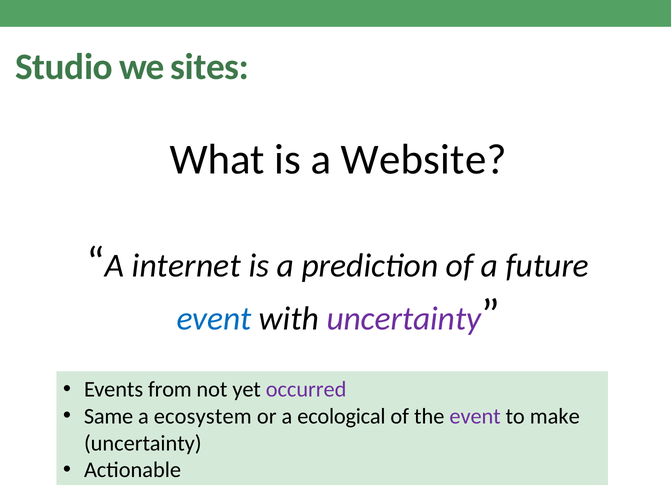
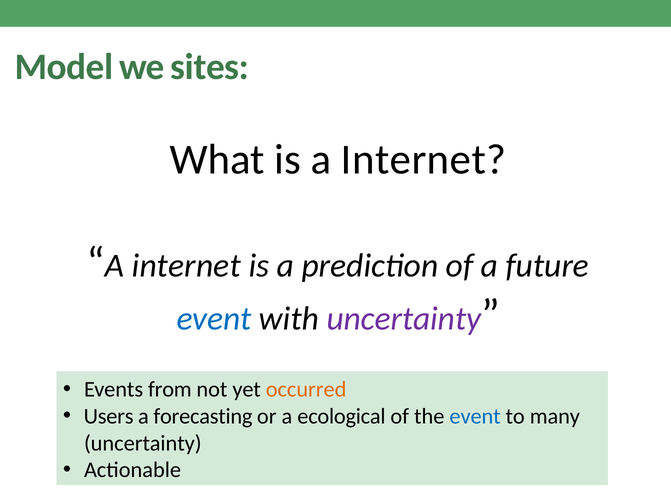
Studio: Studio -> Model (64, 67)
is a Website: Website -> Internet (424, 160)
occurred colour: purple -> orange (306, 390)
Same: Same -> Users (109, 417)
ecosystem: ecosystem -> forecasting (203, 417)
event colour: purple -> blue (475, 417)
make: make -> many (555, 417)
